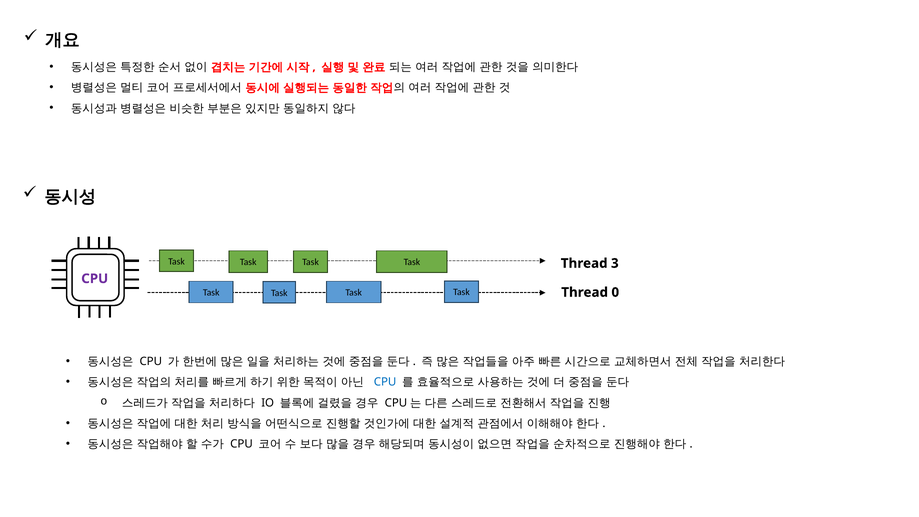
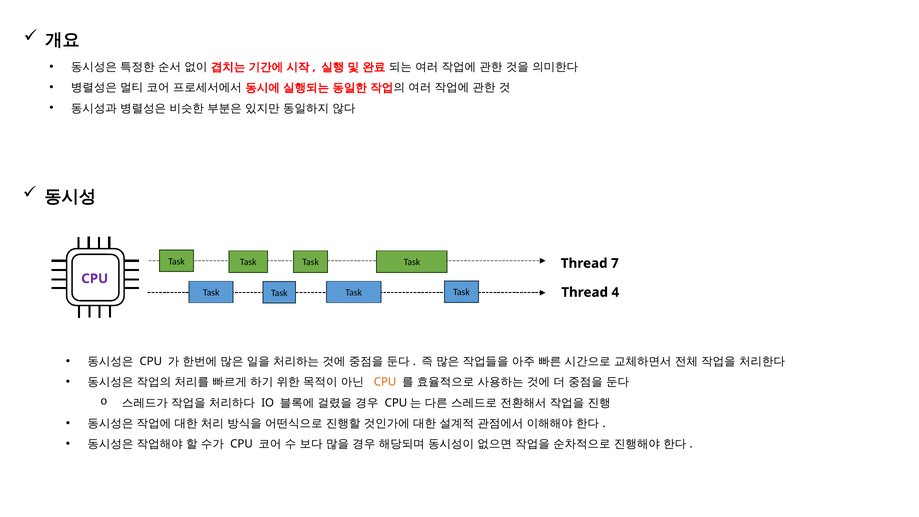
3: 3 -> 7 (615, 263)
0: 0 -> 4 (615, 292)
CPU colour: blue -> orange (385, 382)
